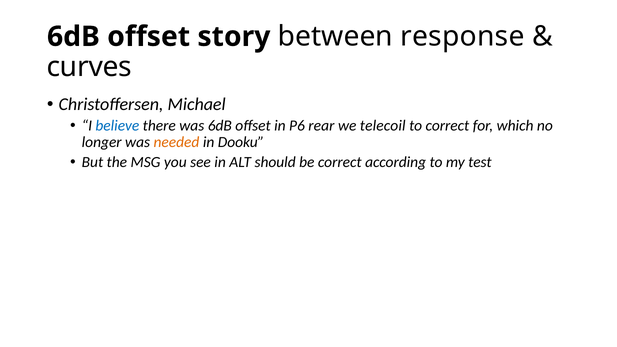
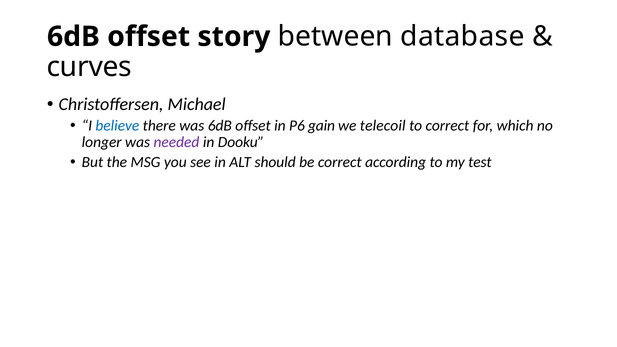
response: response -> database (462, 37)
rear: rear -> gain (322, 126)
needed colour: orange -> purple (176, 142)
